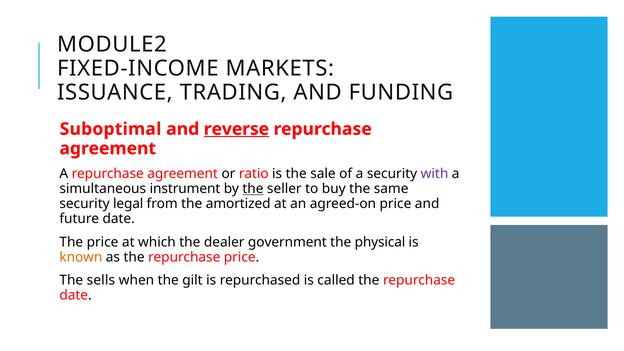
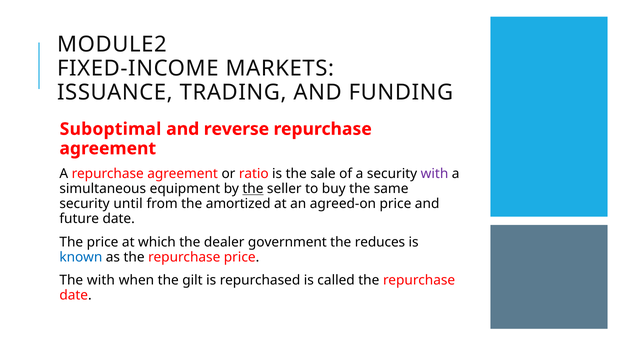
reverse underline: present -> none (236, 129)
instrument: instrument -> equipment (185, 189)
legal: legal -> until (128, 204)
physical: physical -> reduces (380, 242)
known colour: orange -> blue (81, 257)
The sells: sells -> with (101, 280)
